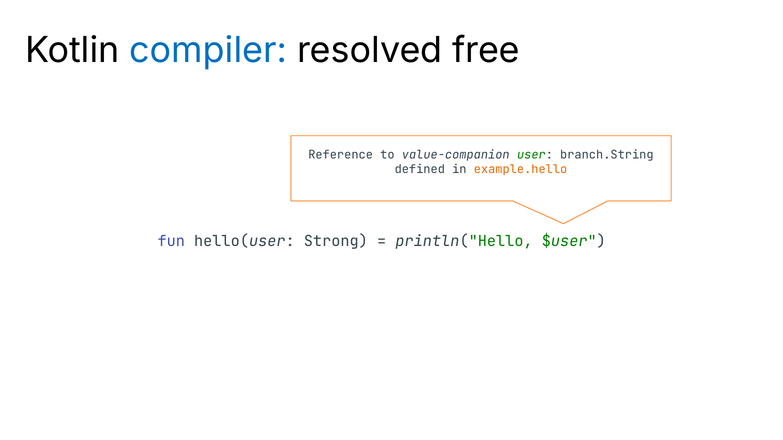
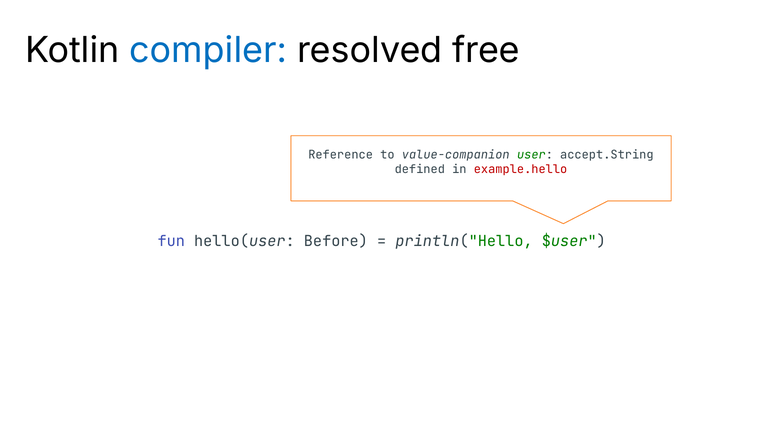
branch.String: branch.String -> accept.String (607, 155)
example.hello colour: orange -> red (521, 169)
Strong: Strong -> Before (336, 242)
